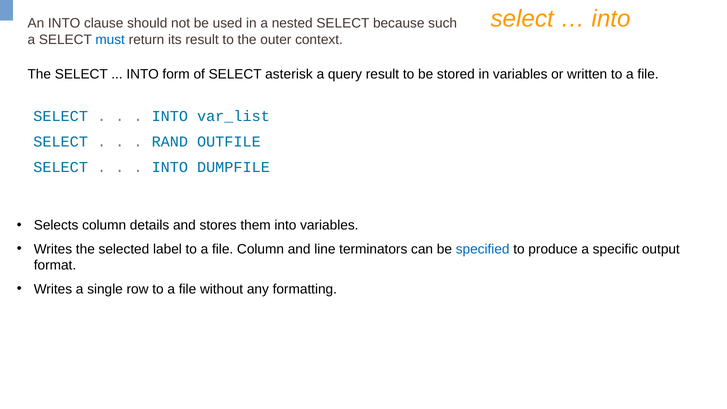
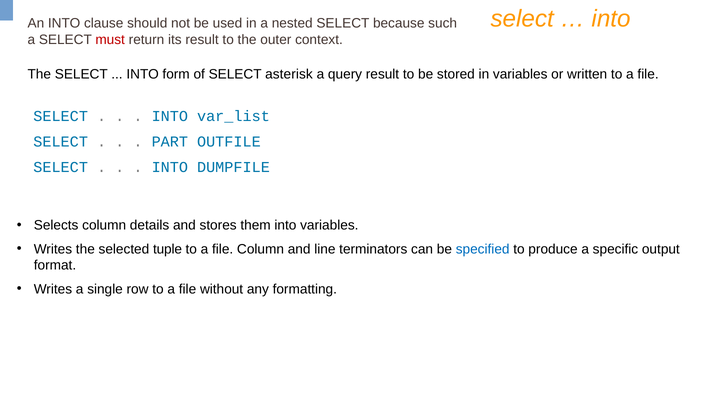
must colour: blue -> red (110, 40)
RAND: RAND -> PART (170, 142)
label: label -> tuple (168, 249)
